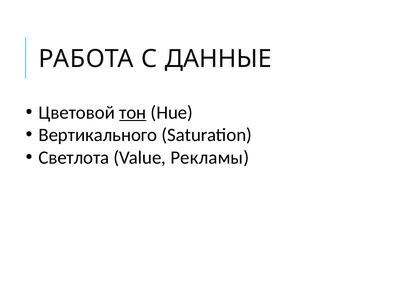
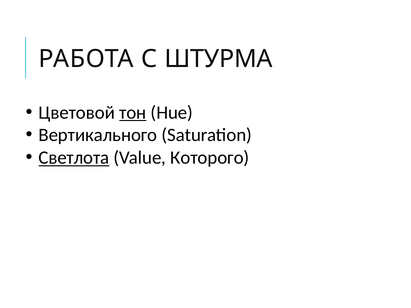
ДАННЫЕ: ДАННЫЕ -> ШТУРМА (219, 59)
Светлота underline: none -> present (74, 158)
Рекламы: Рекламы -> Которого (210, 158)
